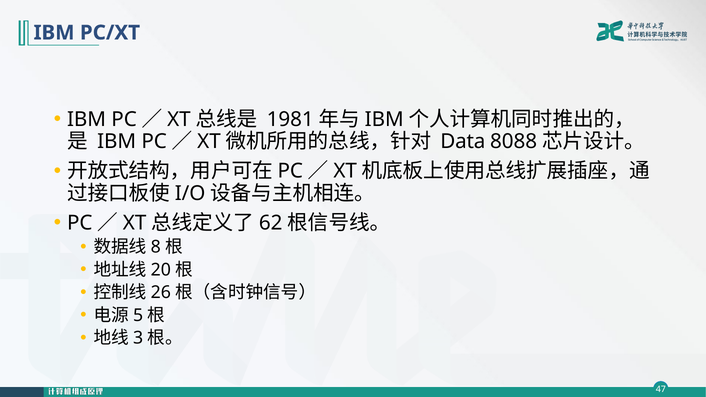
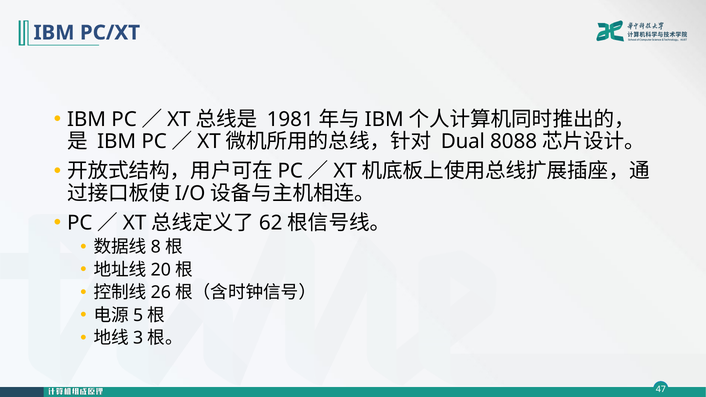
Data: Data -> Dual (463, 142)
